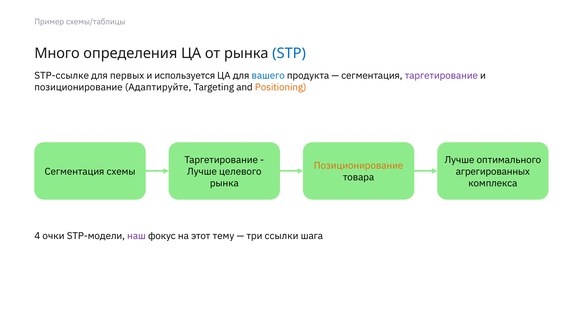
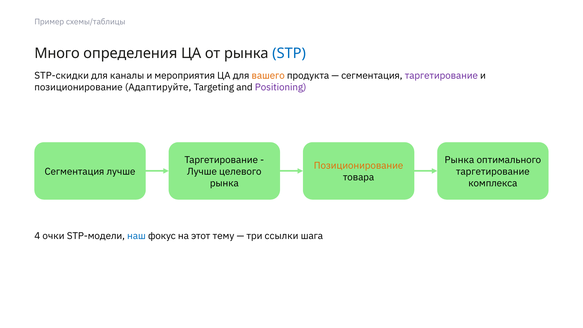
STP-ссылке: STP-ссылке -> STP-скидки (62, 76)
первых: первых -> каналы (127, 76)
используется: используется -> мероприятия (185, 76)
вашего colour: blue -> orange (268, 76)
Positioning colour: orange -> purple (281, 87)
Лучше: Лучше -> Рынка (459, 160)
Сегментация схемы: схемы -> лучше (121, 172)
агрегированных: агрегированных -> таргетирование (493, 172)
наш colour: purple -> blue (136, 236)
